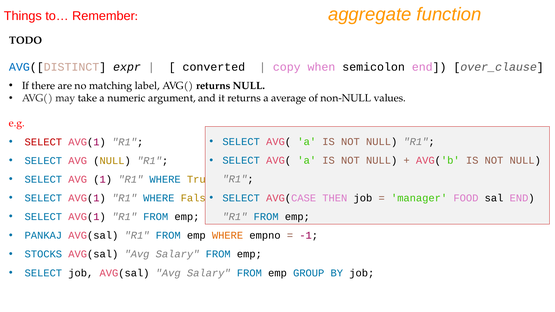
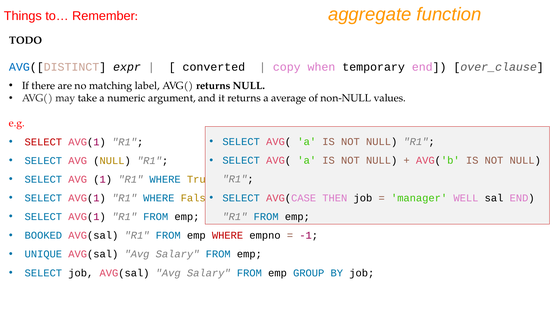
semicolon: semicolon -> temporary (374, 67)
FOOD: FOOD -> WELL (466, 198)
PANKAJ: PANKAJ -> BOOKED (43, 236)
WHERE colour: orange -> red (228, 236)
STOCKS: STOCKS -> UNIQUE (43, 254)
